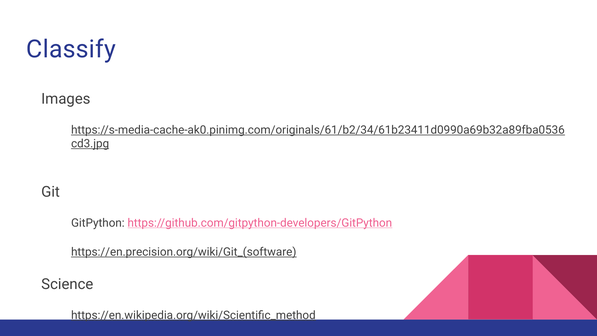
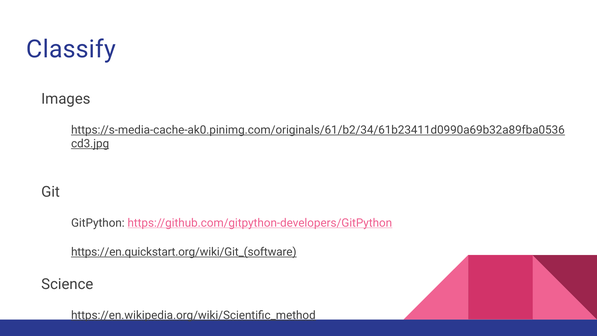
https://en.precision.org/wiki/Git_(software: https://en.precision.org/wiki/Git_(software -> https://en.quickstart.org/wiki/Git_(software (184, 252)
